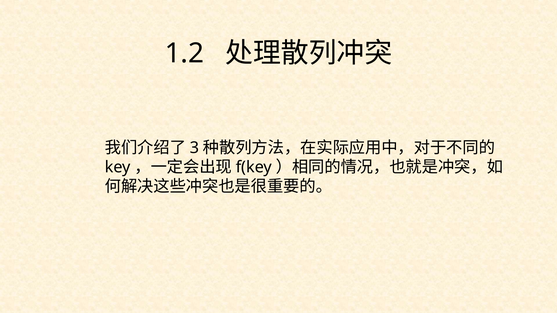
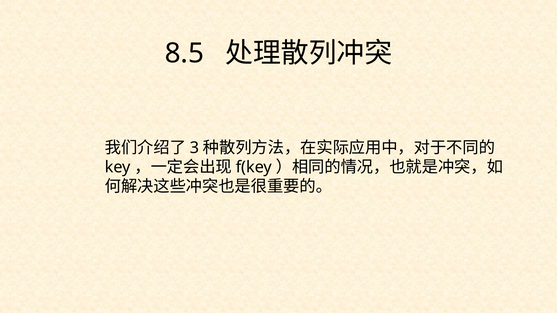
1.2: 1.2 -> 8.5 (184, 54)
